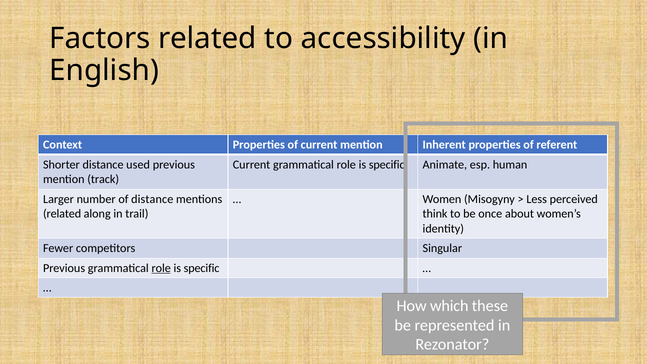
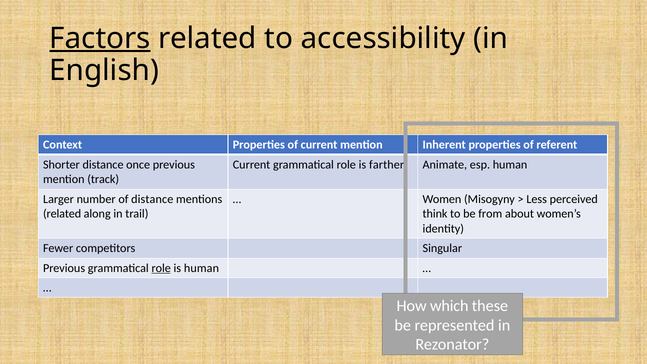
Factors underline: none -> present (100, 38)
used: used -> once (138, 165)
specific: specific -> farther (387, 165)
once: once -> from (490, 214)
specific: specific -> human (201, 268)
